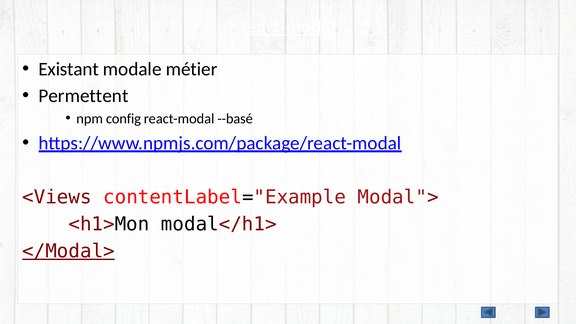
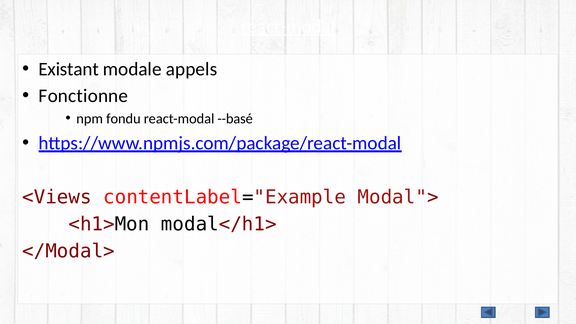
métier: métier -> appels (192, 69)
Permettent: Permettent -> Fonctionne (83, 96)
config: config -> fondu (123, 119)
</Modal> underline: present -> none (69, 251)
